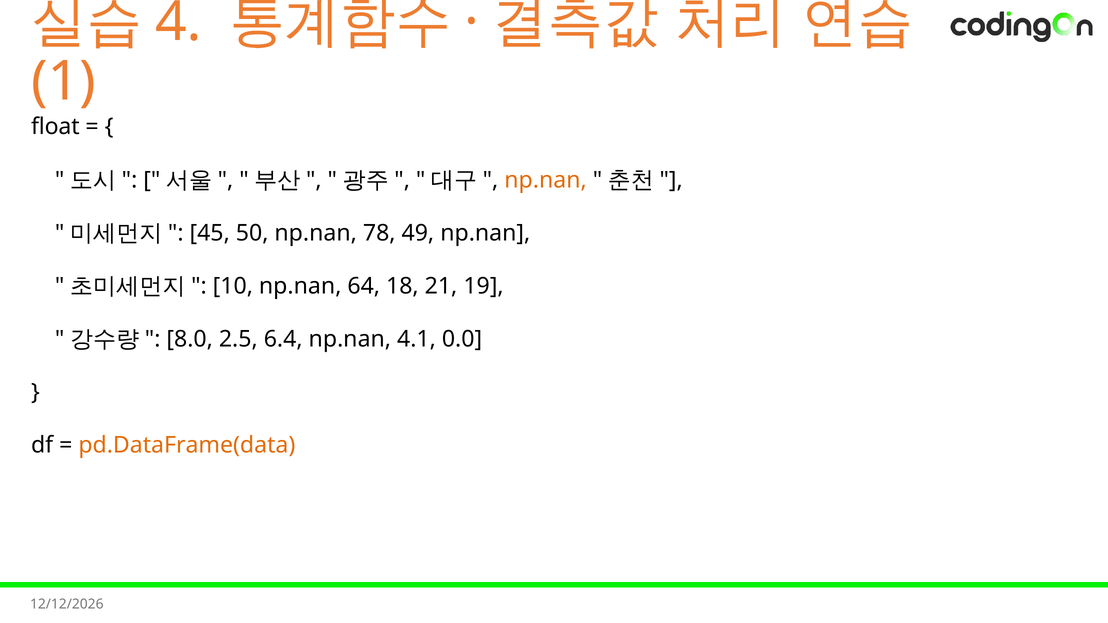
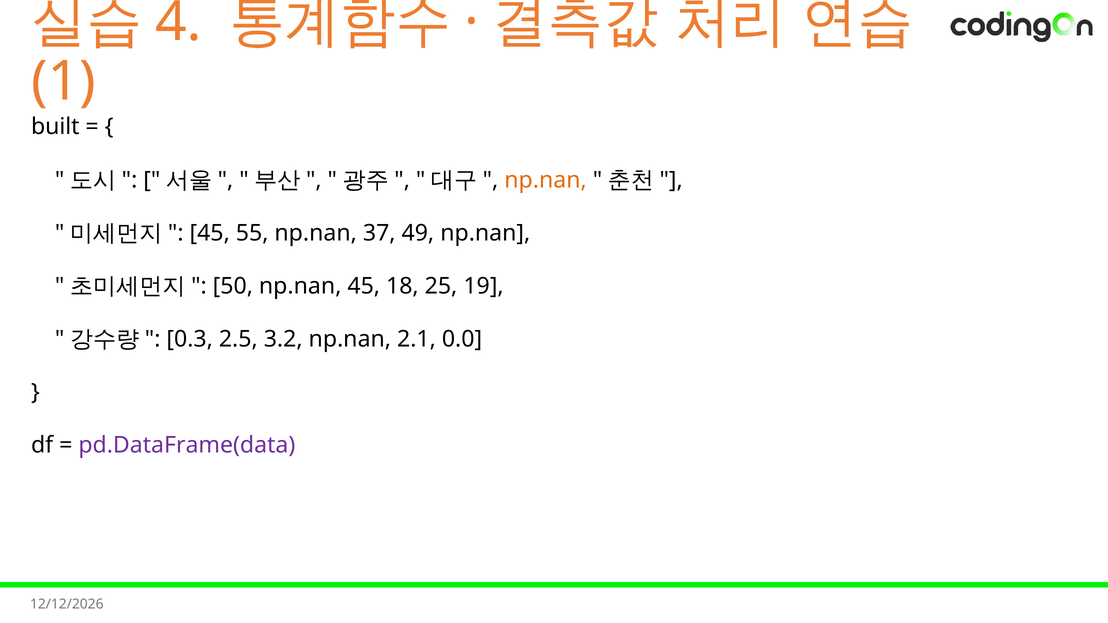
float: float -> built (55, 127)
50: 50 -> 55 (252, 233)
78: 78 -> 37 (379, 233)
10: 10 -> 50 (233, 286)
np.nan 64: 64 -> 45 (364, 286)
21: 21 -> 25 (441, 286)
8.0: 8.0 -> 0.3 (190, 339)
6.4: 6.4 -> 3.2 (283, 339)
4.1: 4.1 -> 2.1 (416, 339)
pd.DataFrame(data colour: orange -> purple (187, 445)
